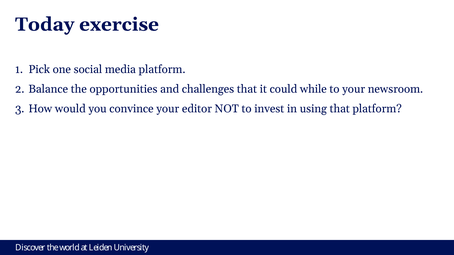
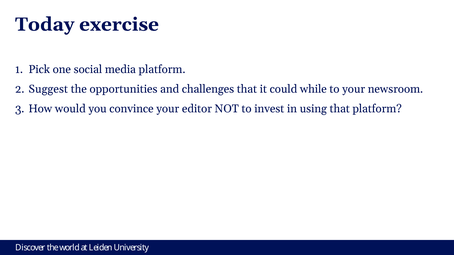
Balance: Balance -> Suggest (48, 89)
